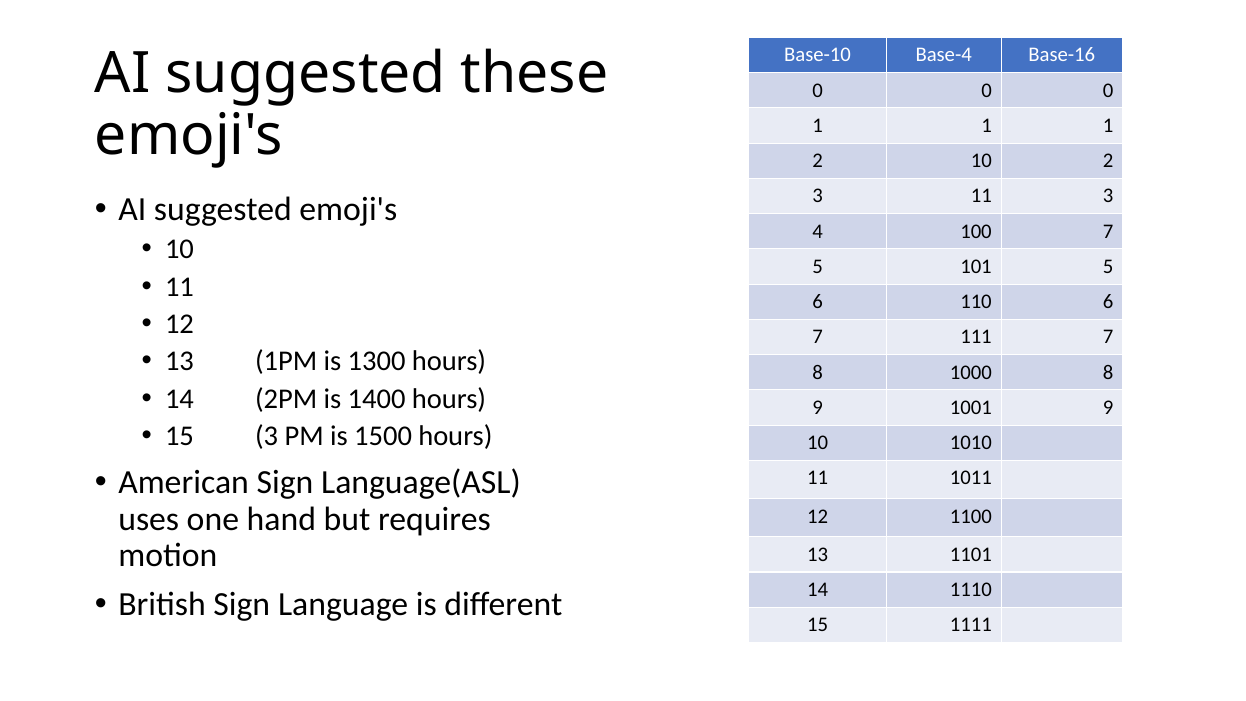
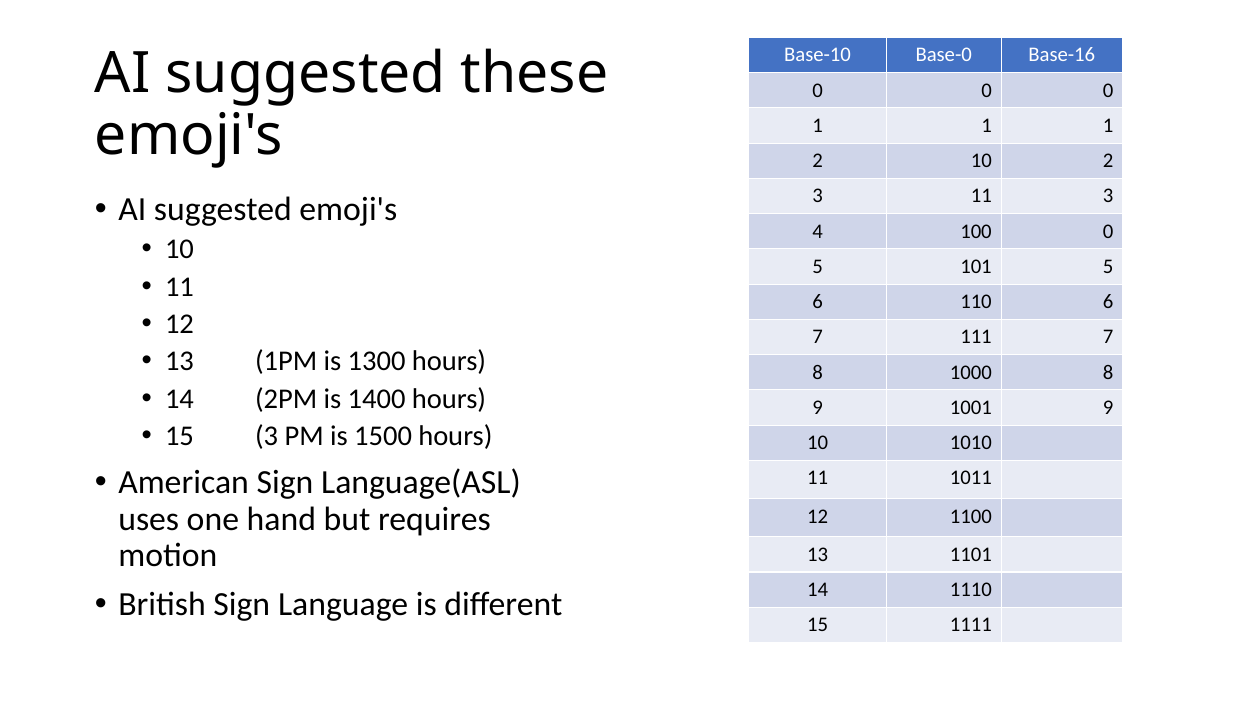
Base-4: Base-4 -> Base-0 (944, 55)
100 7: 7 -> 0 (1108, 231)
